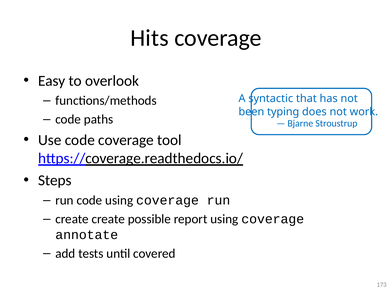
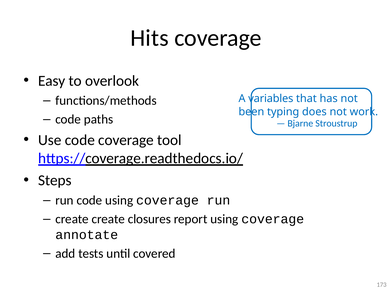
syntactic: syntactic -> variables (271, 99)
possible: possible -> closures (149, 219)
